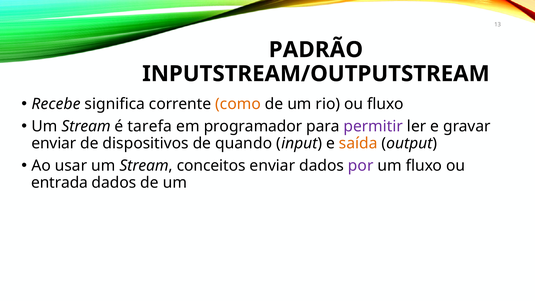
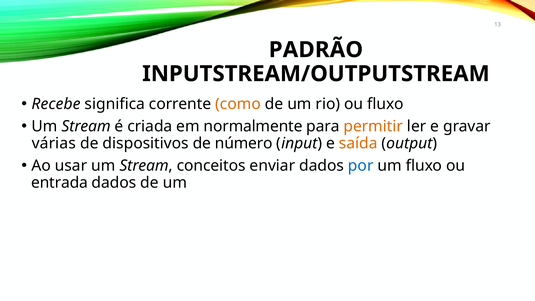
tarefa: tarefa -> criada (150, 126)
programador: programador -> normalmente (253, 126)
permitir colour: purple -> orange (373, 126)
enviar: enviar -> várias (54, 143)
quando: quando -> número (244, 143)
por colour: purple -> blue (361, 166)
